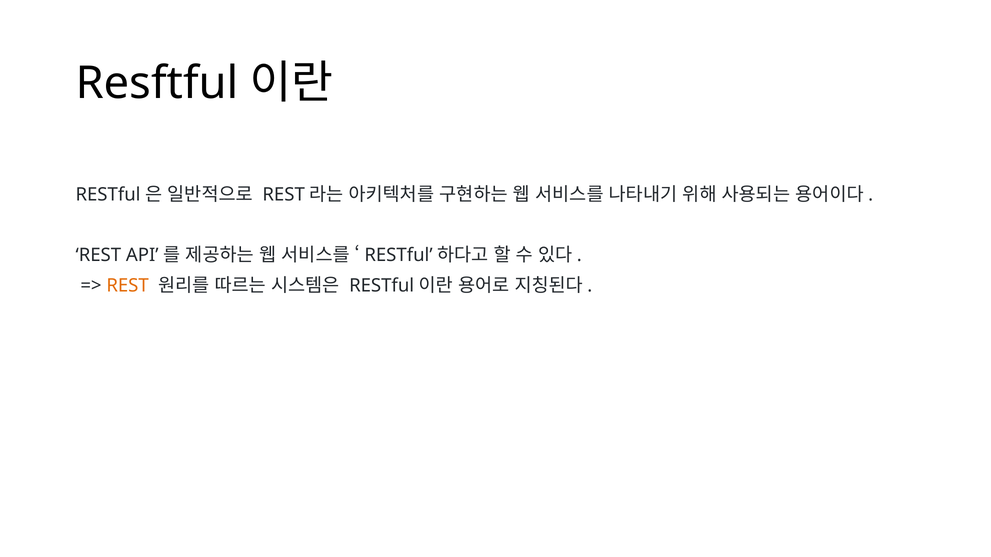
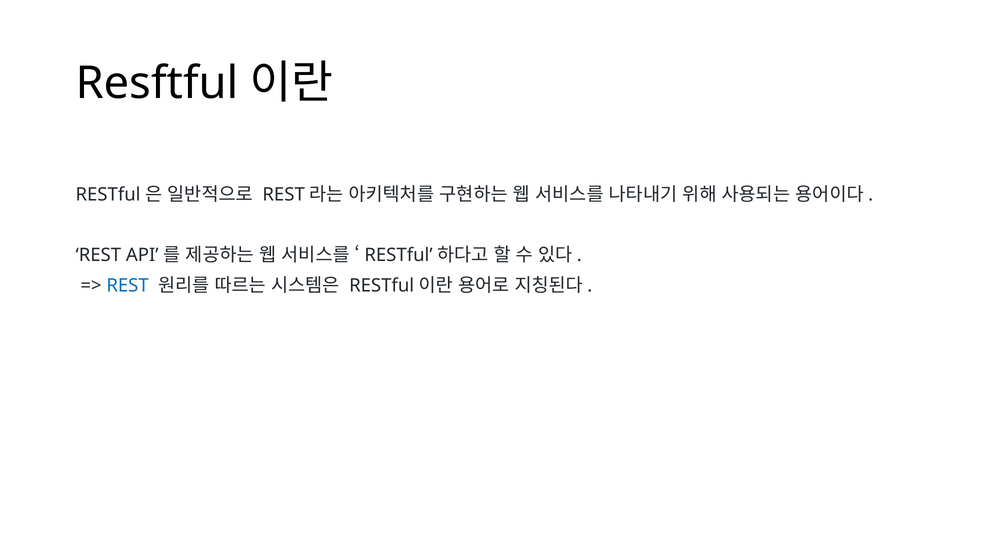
REST colour: orange -> blue (128, 286)
